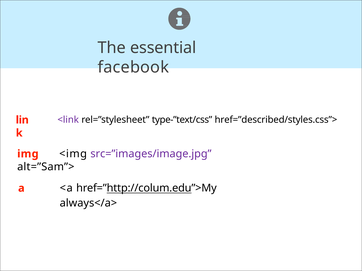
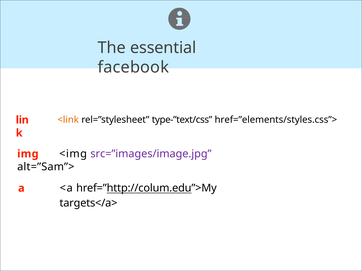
<link colour: purple -> orange (68, 120)
href=”described/styles.css”>: href=”described/styles.css”> -> href=”elements/styles.css”> (276, 120)
always</a>: always</a> -> targets</a> (88, 203)
